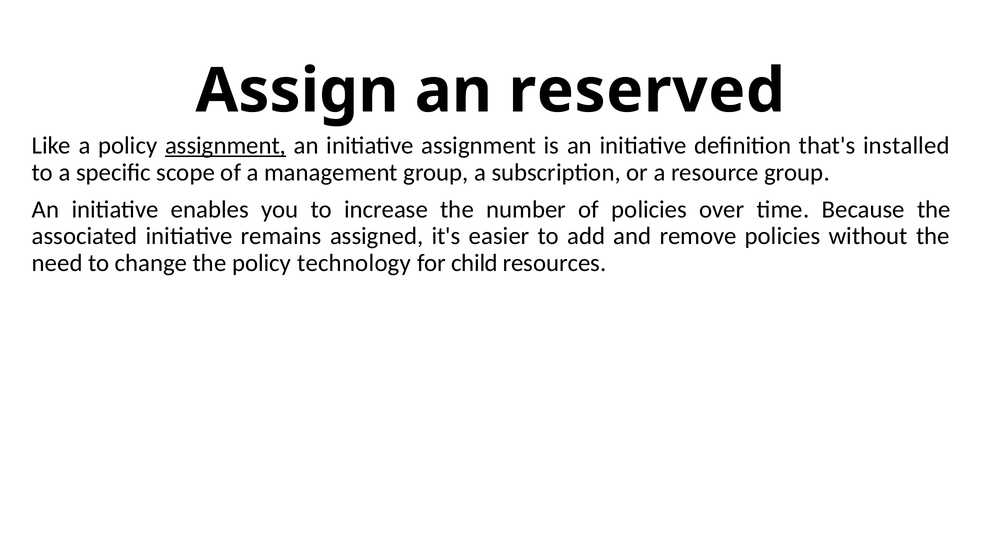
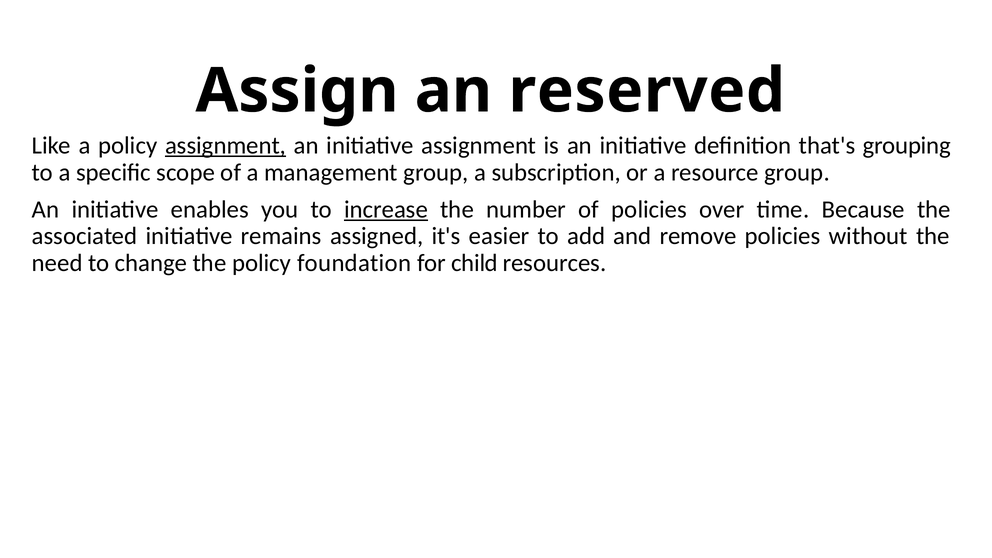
installed: installed -> grouping (907, 146)
increase underline: none -> present (386, 209)
technology: technology -> foundation (354, 263)
